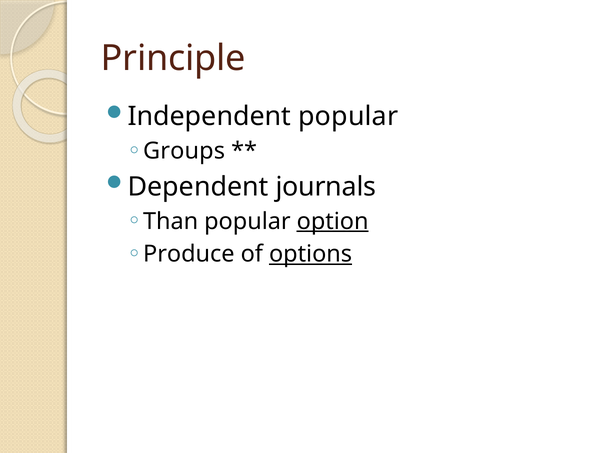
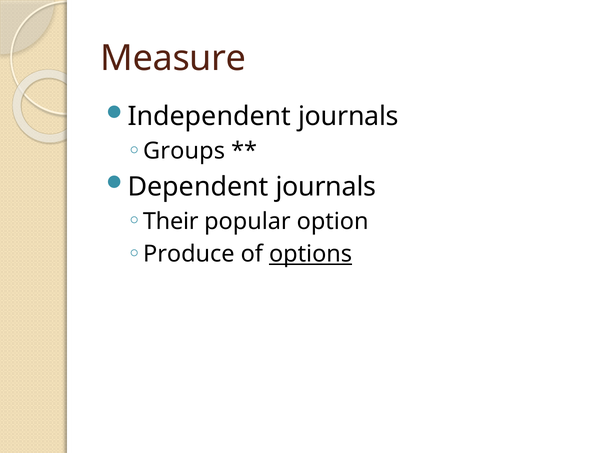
Principle: Principle -> Measure (173, 58)
Independent popular: popular -> journals (348, 117)
Than: Than -> Their (171, 221)
option underline: present -> none (333, 221)
